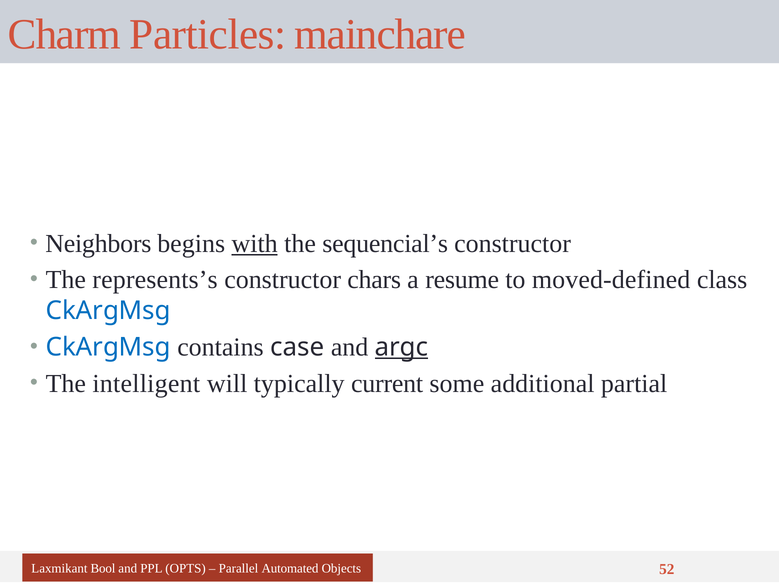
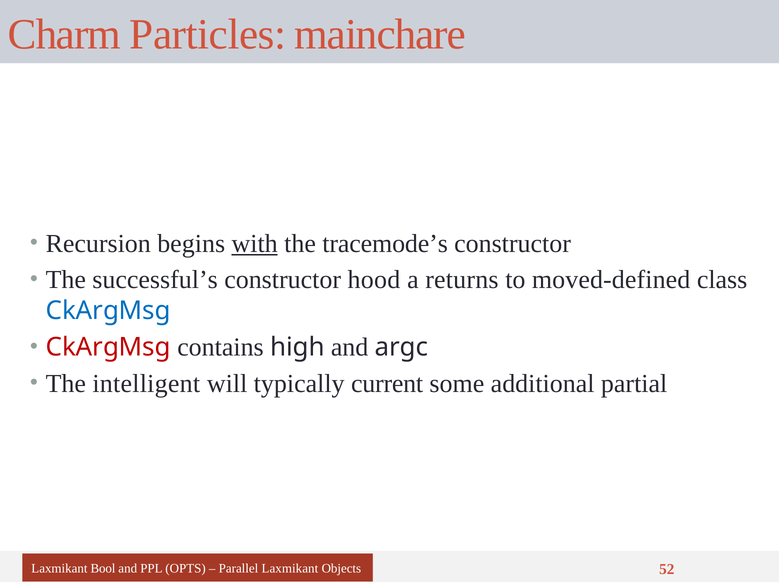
Neighbors: Neighbors -> Recursion (98, 244)
sequencial’s: sequencial’s -> tracemode’s (385, 244)
represents’s: represents’s -> successful’s (155, 280)
chars: chars -> hood (374, 280)
resume: resume -> returns (462, 280)
CkArgMsg colour: blue -> red (108, 347)
case: case -> high (297, 347)
argc underline: present -> none (402, 347)
Parallel Automated: Automated -> Laxmikant (290, 569)
